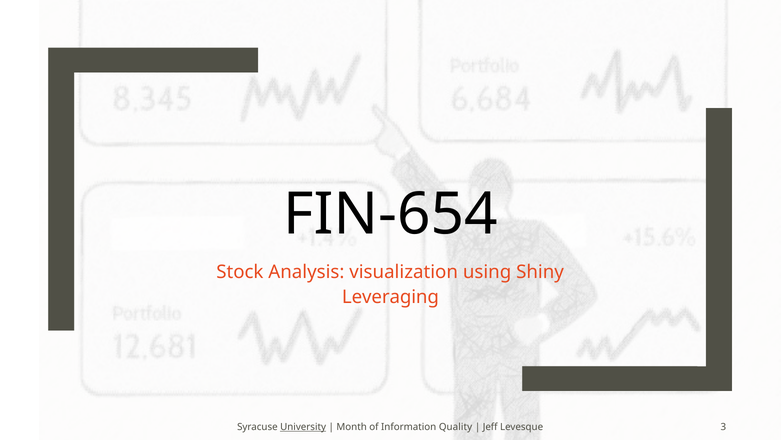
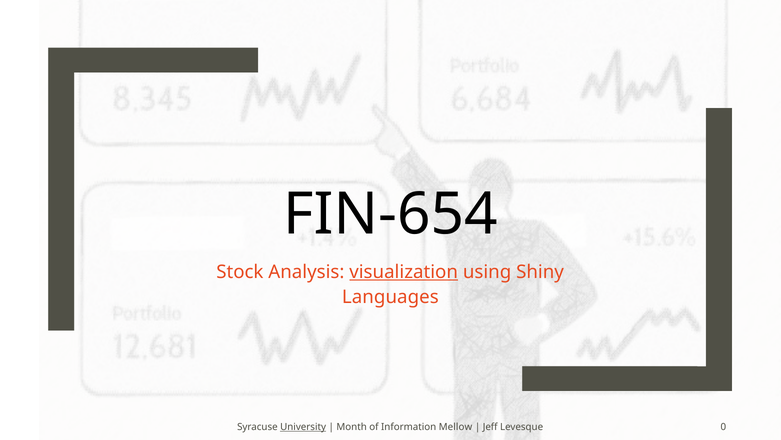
visualization underline: none -> present (404, 272)
Leveraging: Leveraging -> Languages (390, 297)
Quality: Quality -> Mellow (456, 426)
3: 3 -> 0 (723, 426)
